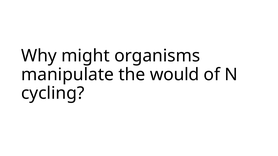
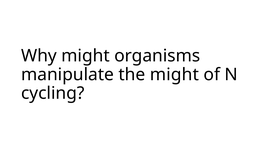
the would: would -> might (174, 75)
